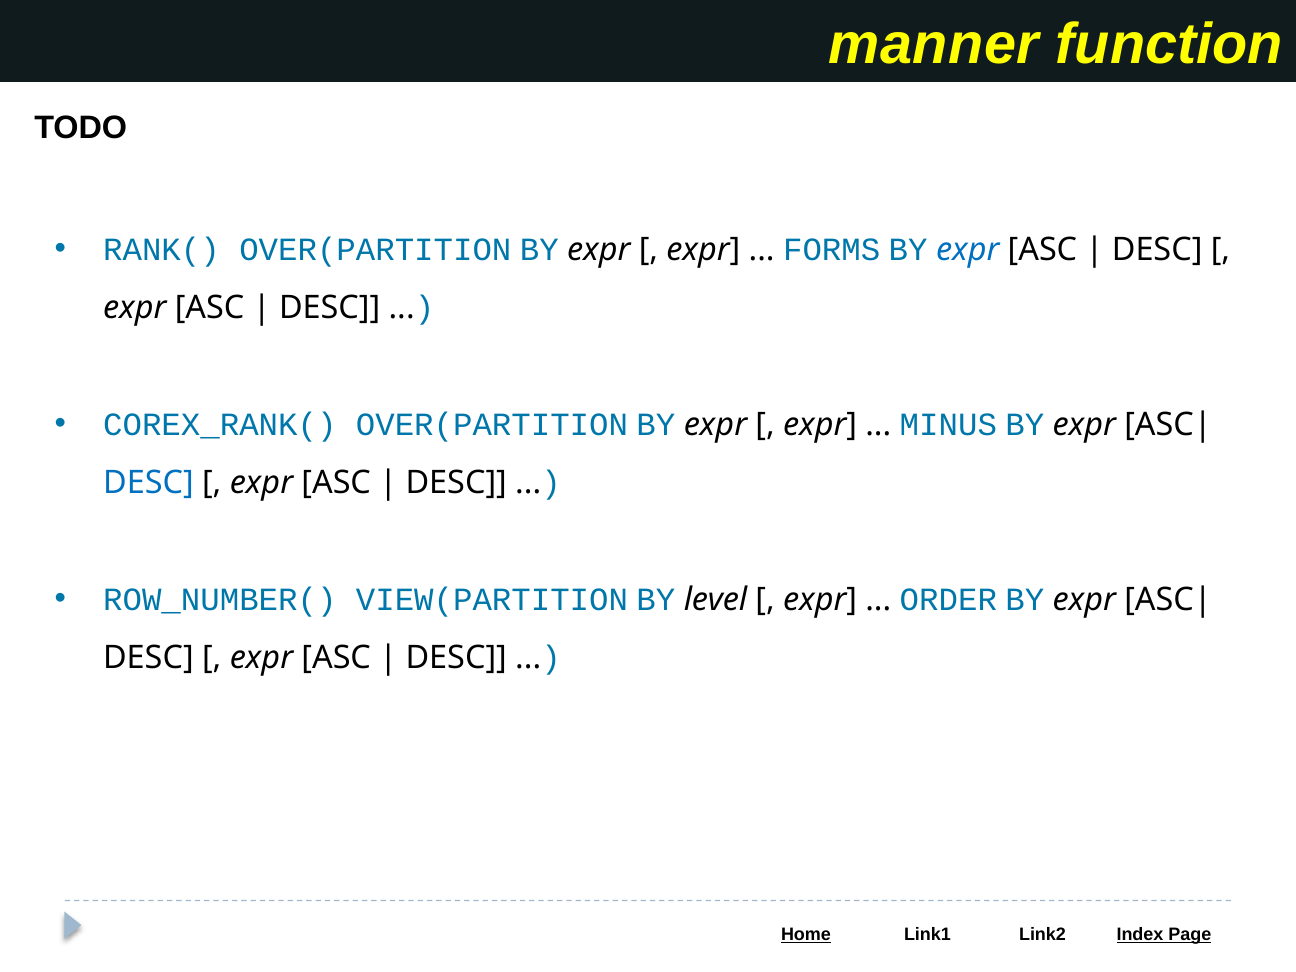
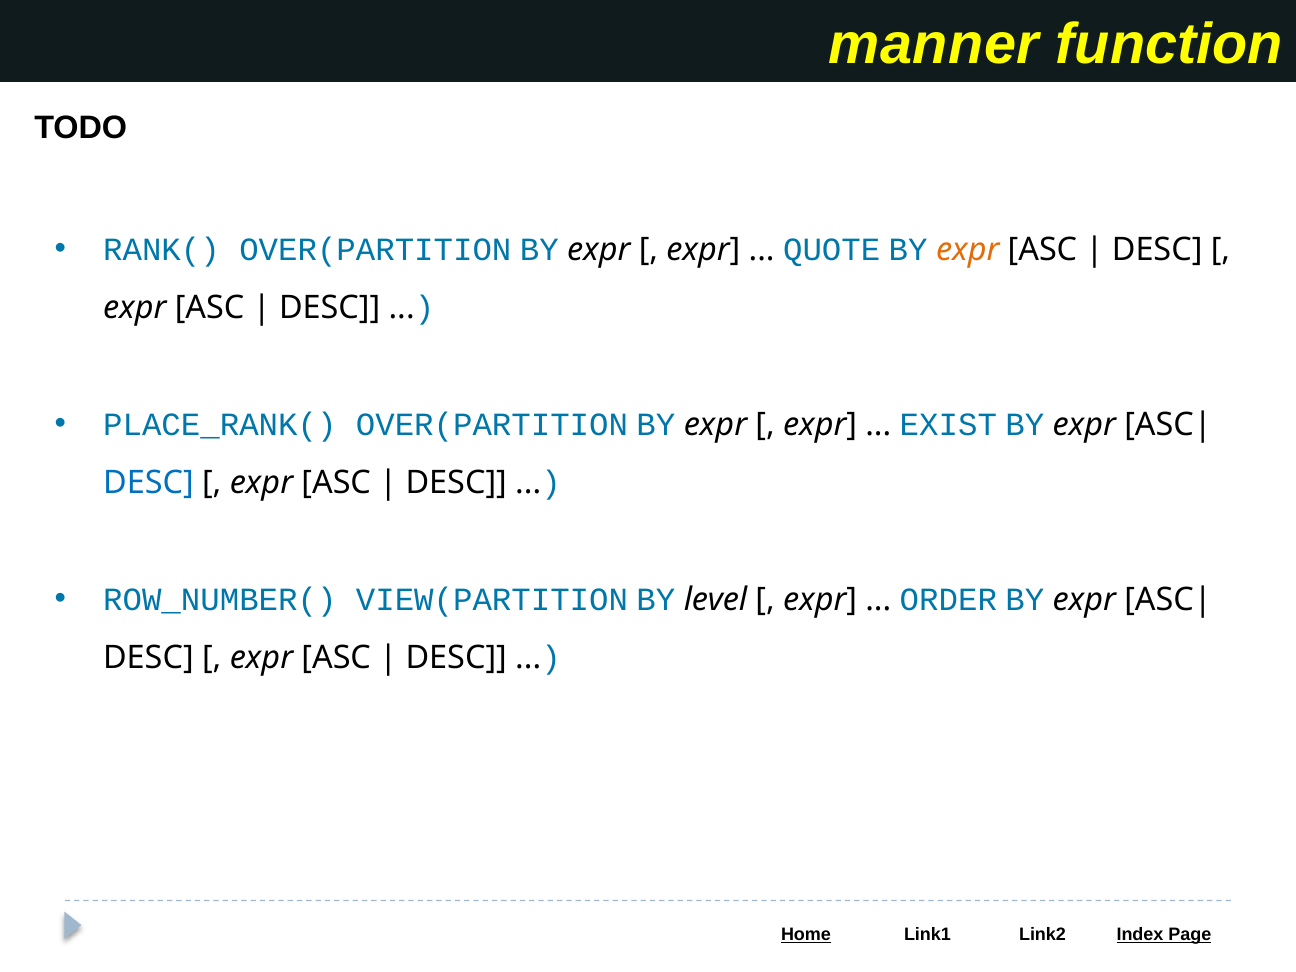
FORMS: FORMS -> QUOTE (832, 250)
expr colour: blue -> orange (968, 250)
COREX_RANK(: COREX_RANK( -> PLACE_RANK( (220, 425)
MINUS: MINUS -> EXIST (948, 425)
